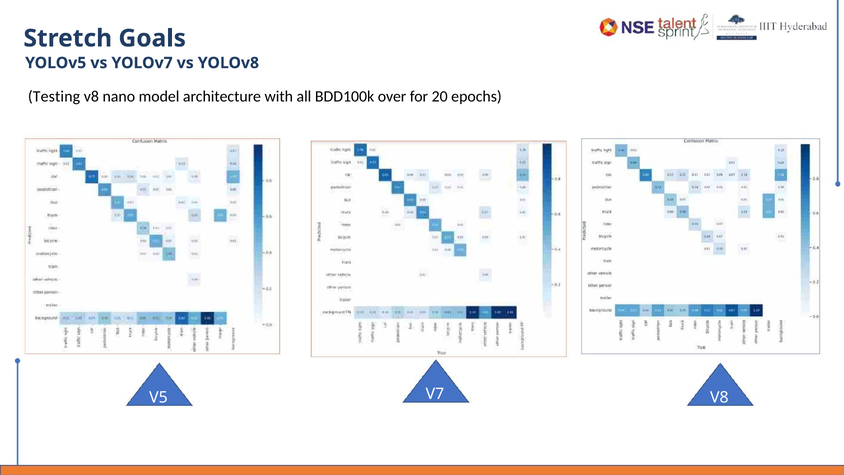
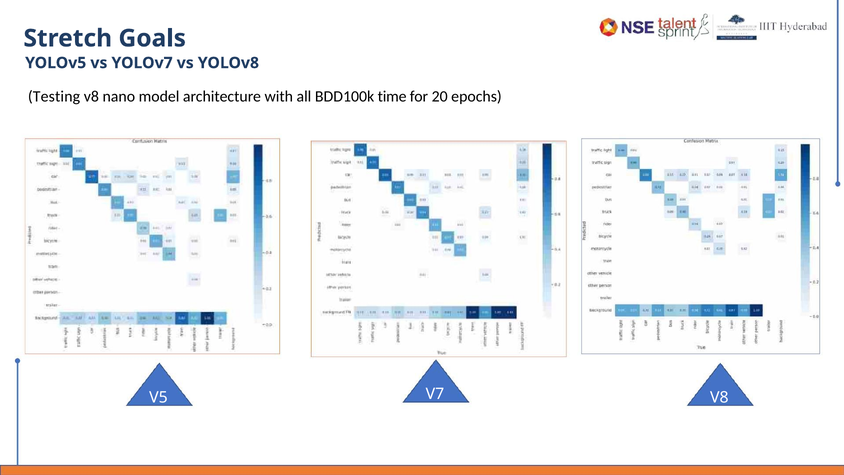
over: over -> time (392, 96)
